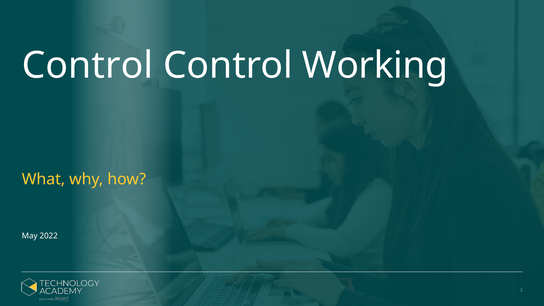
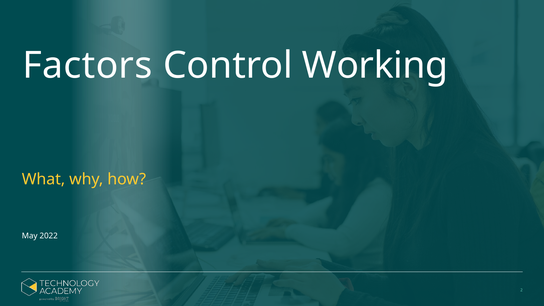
Control: Control -> Factors (87, 65)
